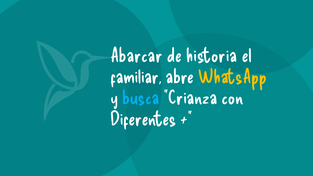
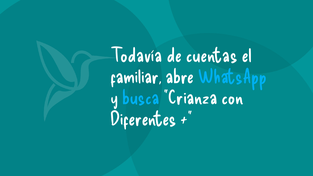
Abarcar: Abarcar -> Todavía (136, 56)
historia: historia -> cuentas (212, 56)
WhatsApp colour: yellow -> light blue (232, 77)
